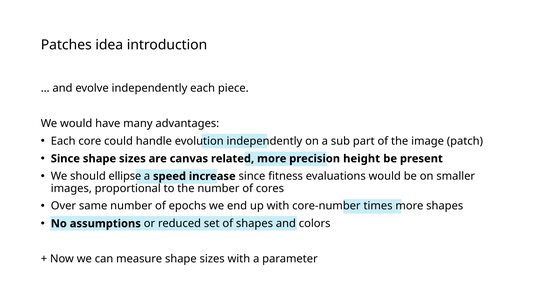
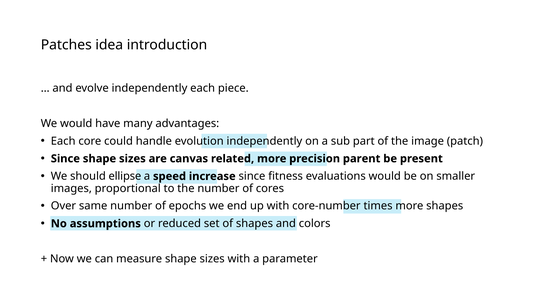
height: height -> parent (362, 159)
